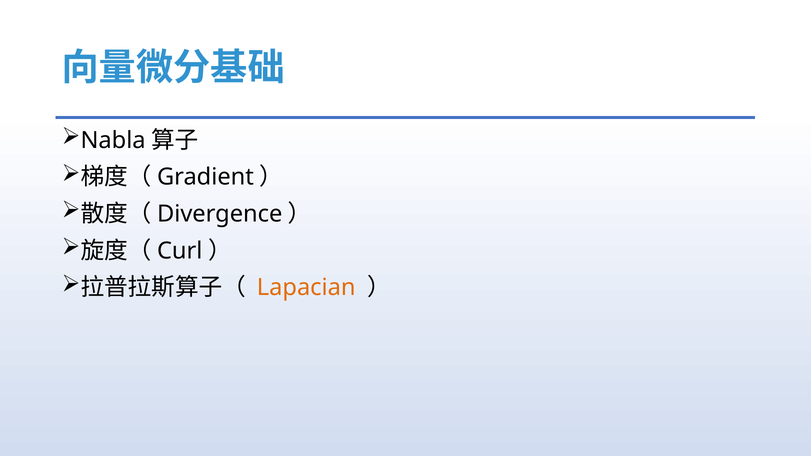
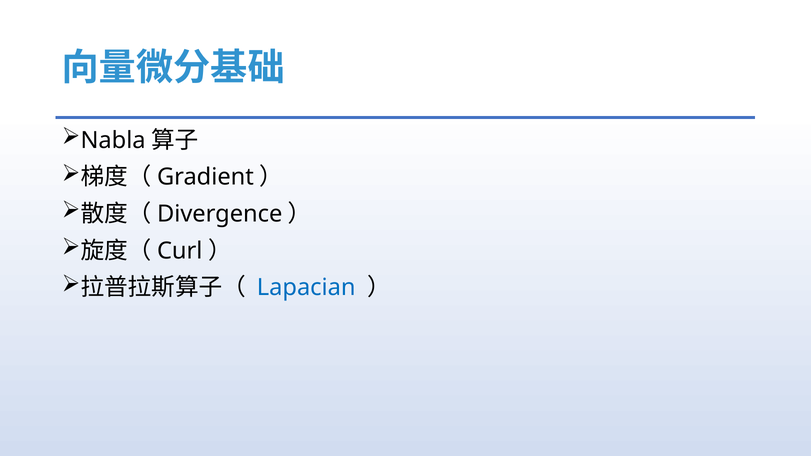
Lapacian colour: orange -> blue (306, 288)
